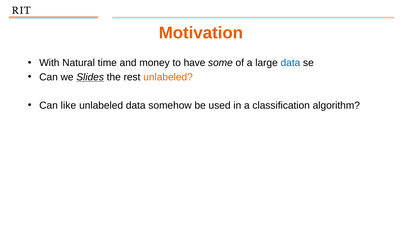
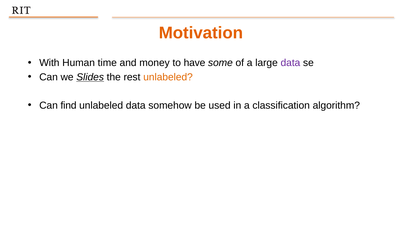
Natural: Natural -> Human (79, 63)
data colour: blue -> purple (290, 63)
like: like -> find (69, 105)
